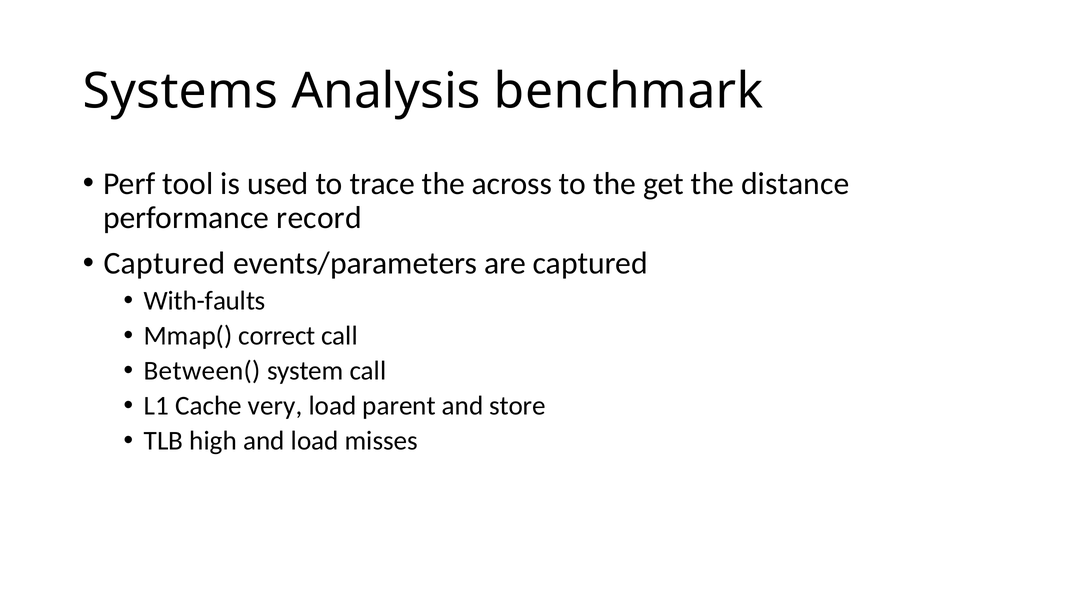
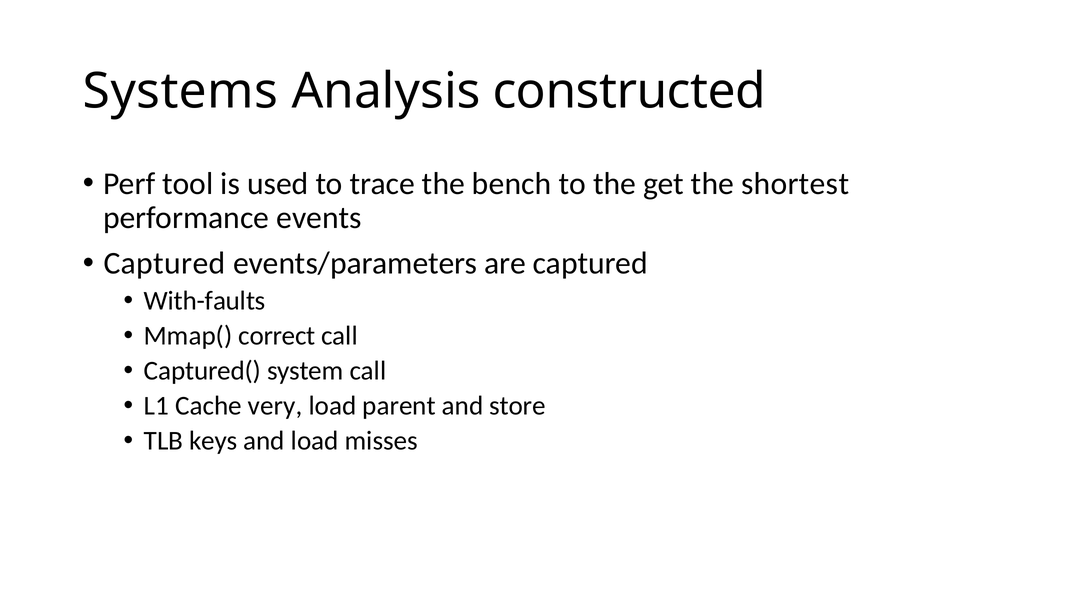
benchmark: benchmark -> constructed (629, 91)
across: across -> bench (512, 184)
distance: distance -> shortest (795, 184)
record: record -> events (319, 218)
Between(: Between( -> Captured( (202, 371)
high: high -> keys (213, 441)
